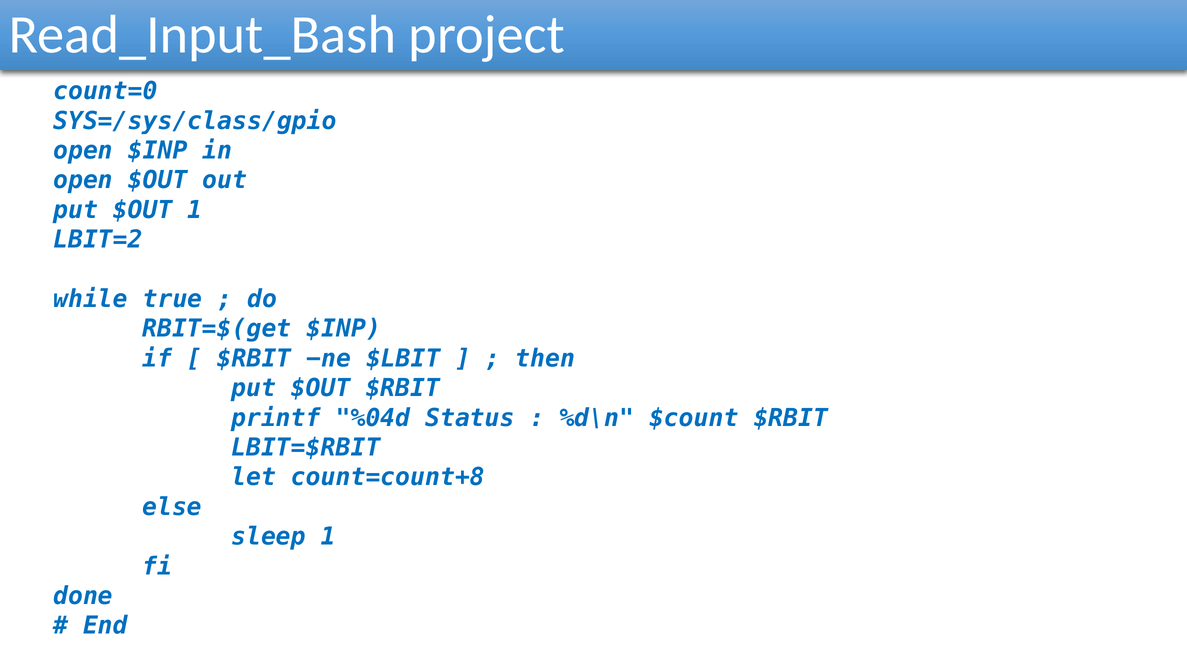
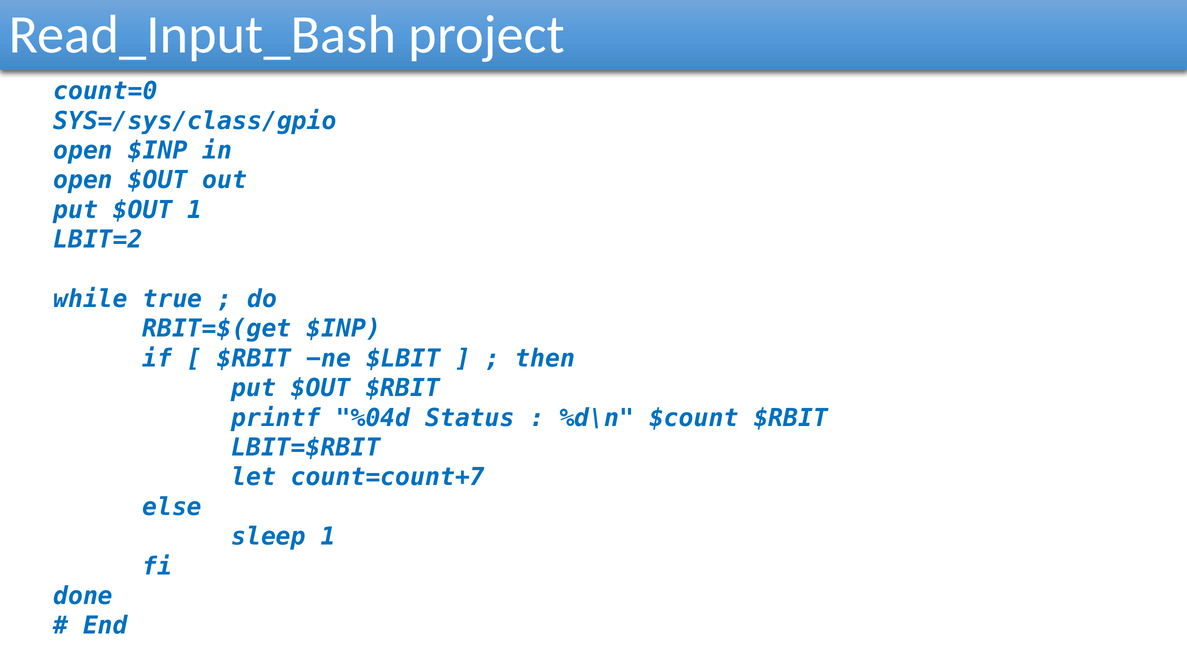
count=count+8: count=count+8 -> count=count+7 (388, 477)
